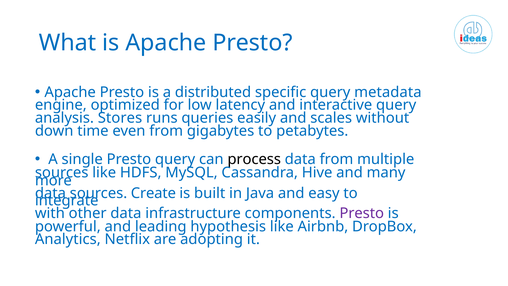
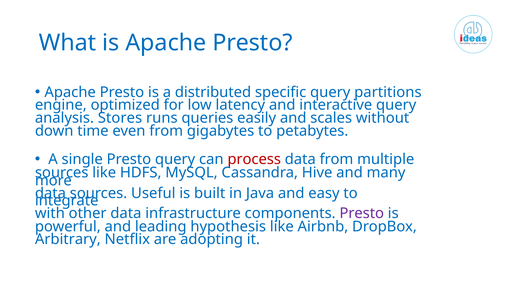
metadata: metadata -> partitions (388, 92)
process colour: black -> red (254, 159)
Create: Create -> Useful (153, 193)
Analytics: Analytics -> Arbitrary (68, 239)
